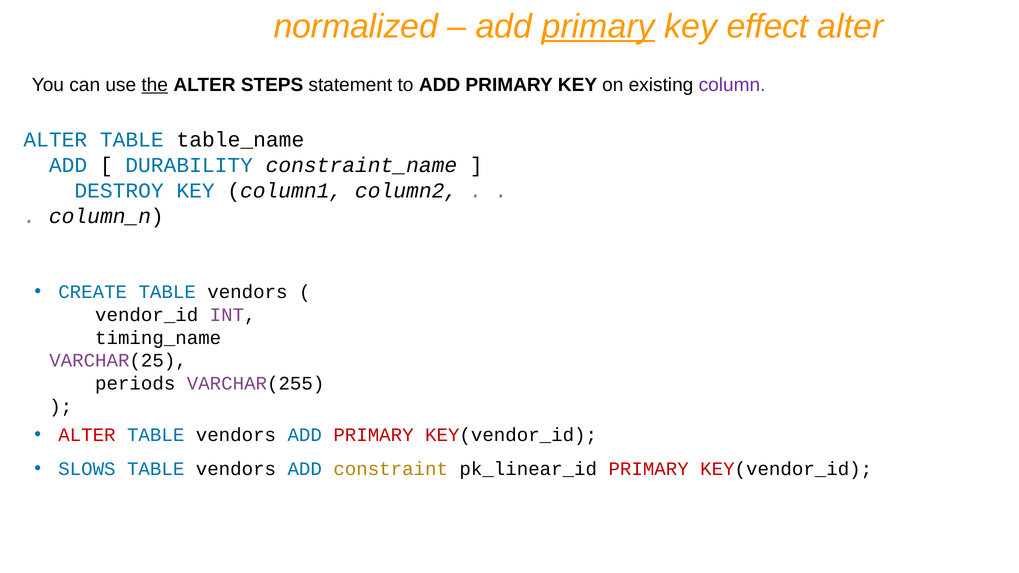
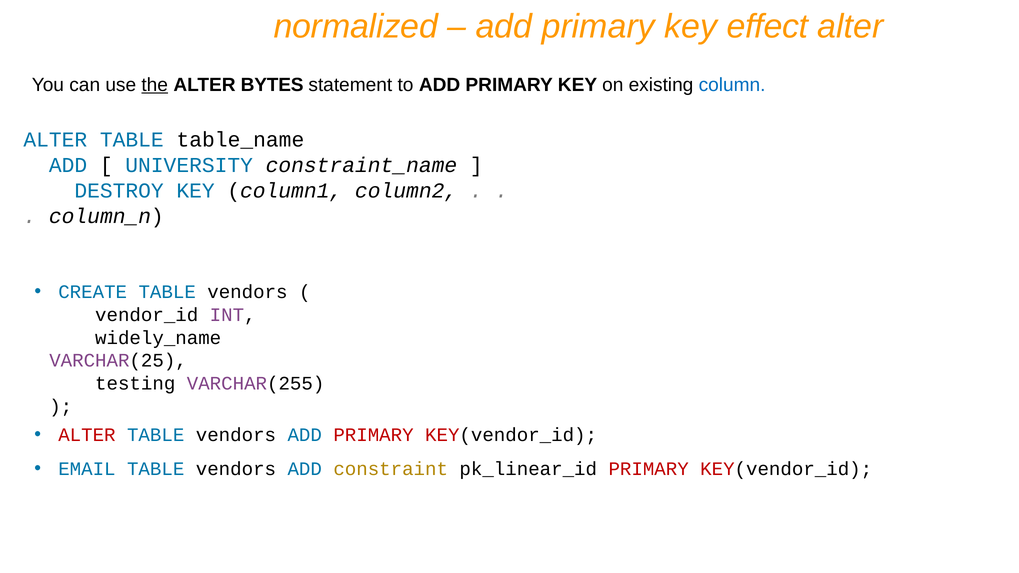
primary underline: present -> none (598, 27)
STEPS: STEPS -> BYTES (272, 85)
column colour: purple -> blue (732, 85)
DURABILITY: DURABILITY -> UNIVERSITY (189, 165)
timing_name: timing_name -> widely_name (158, 338)
periods: periods -> testing (135, 384)
SLOWS: SLOWS -> EMAIL (87, 469)
